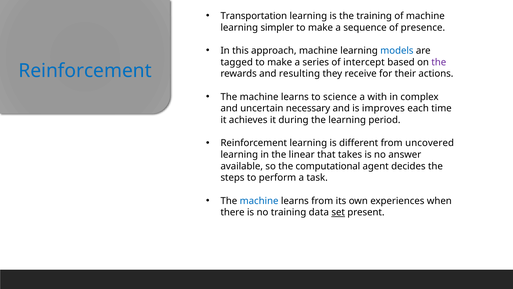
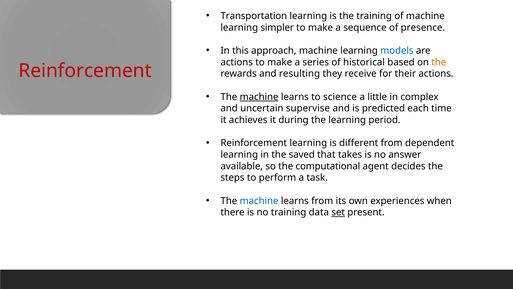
tagged: tagged -> actions (237, 62)
intercept: intercept -> historical (364, 62)
the colour: purple -> orange (439, 62)
Reinforcement colour: blue -> red (85, 71)
machine underline: none -> present (259, 97)
with: with -> little (377, 97)
necessary: necessary -> supervise (308, 108)
improves: improves -> predicted (383, 108)
uncovered: uncovered -> dependent (430, 143)
linear: linear -> saved (302, 154)
